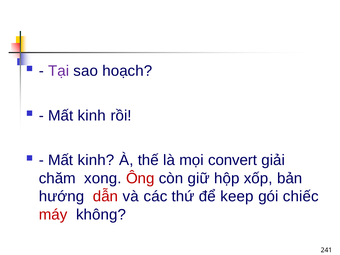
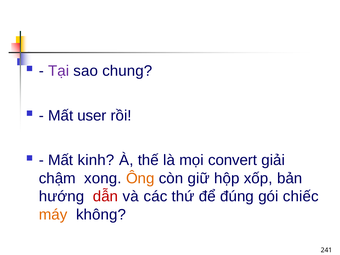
hoạch: hoạch -> chung (127, 71)
kinh: kinh -> user (92, 116)
chăm: chăm -> chậm (57, 178)
Ông colour: red -> orange (140, 178)
keep: keep -> đúng (237, 196)
máy colour: red -> orange (53, 215)
